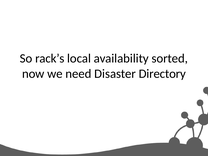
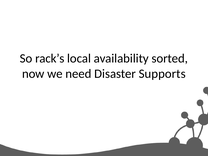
Directory: Directory -> Supports (162, 74)
